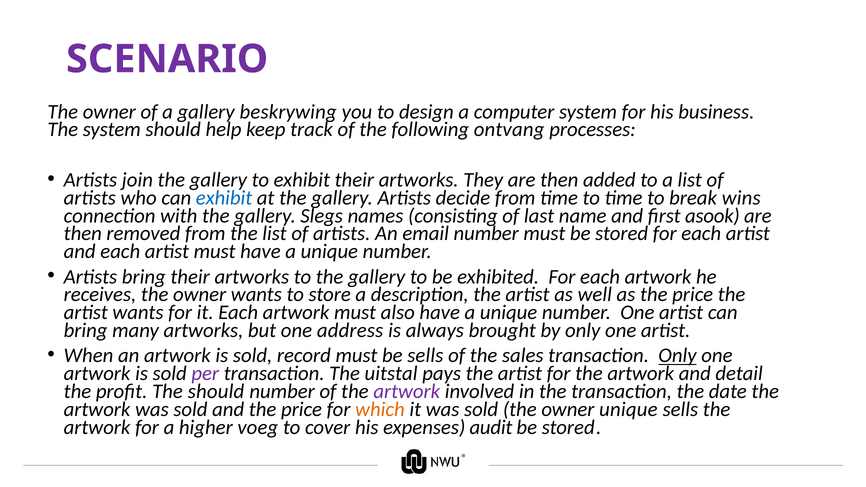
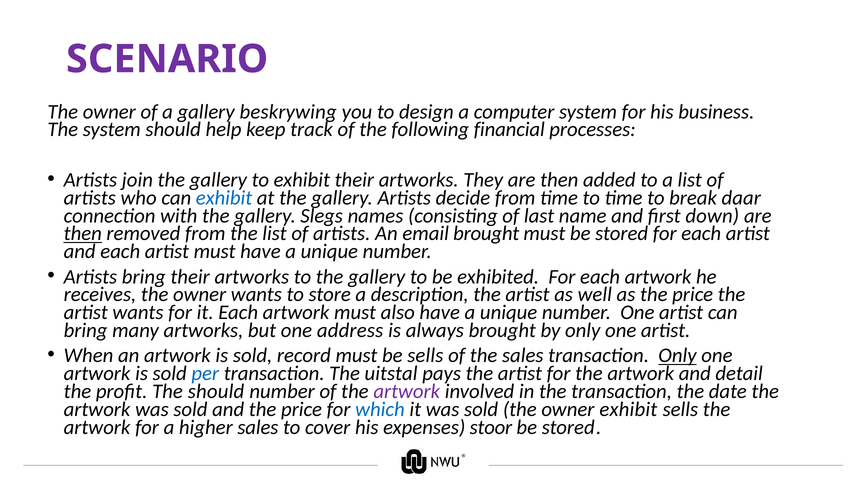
ontvang: ontvang -> financial (509, 130)
wins: wins -> daar (741, 198)
asook: asook -> down (712, 216)
then underline: none -> present (83, 234)
email number: number -> brought (486, 234)
per colour: purple -> blue (205, 374)
which colour: orange -> blue (380, 409)
owner unique: unique -> exhibit (628, 409)
higher voeg: voeg -> sales (258, 427)
audit: audit -> stoor (491, 427)
